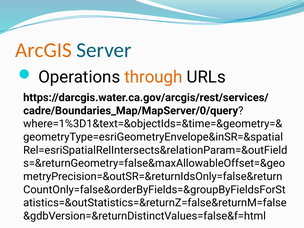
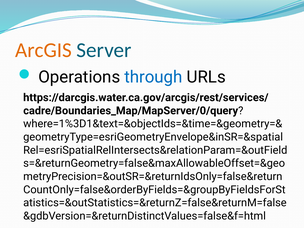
through colour: orange -> blue (153, 77)
